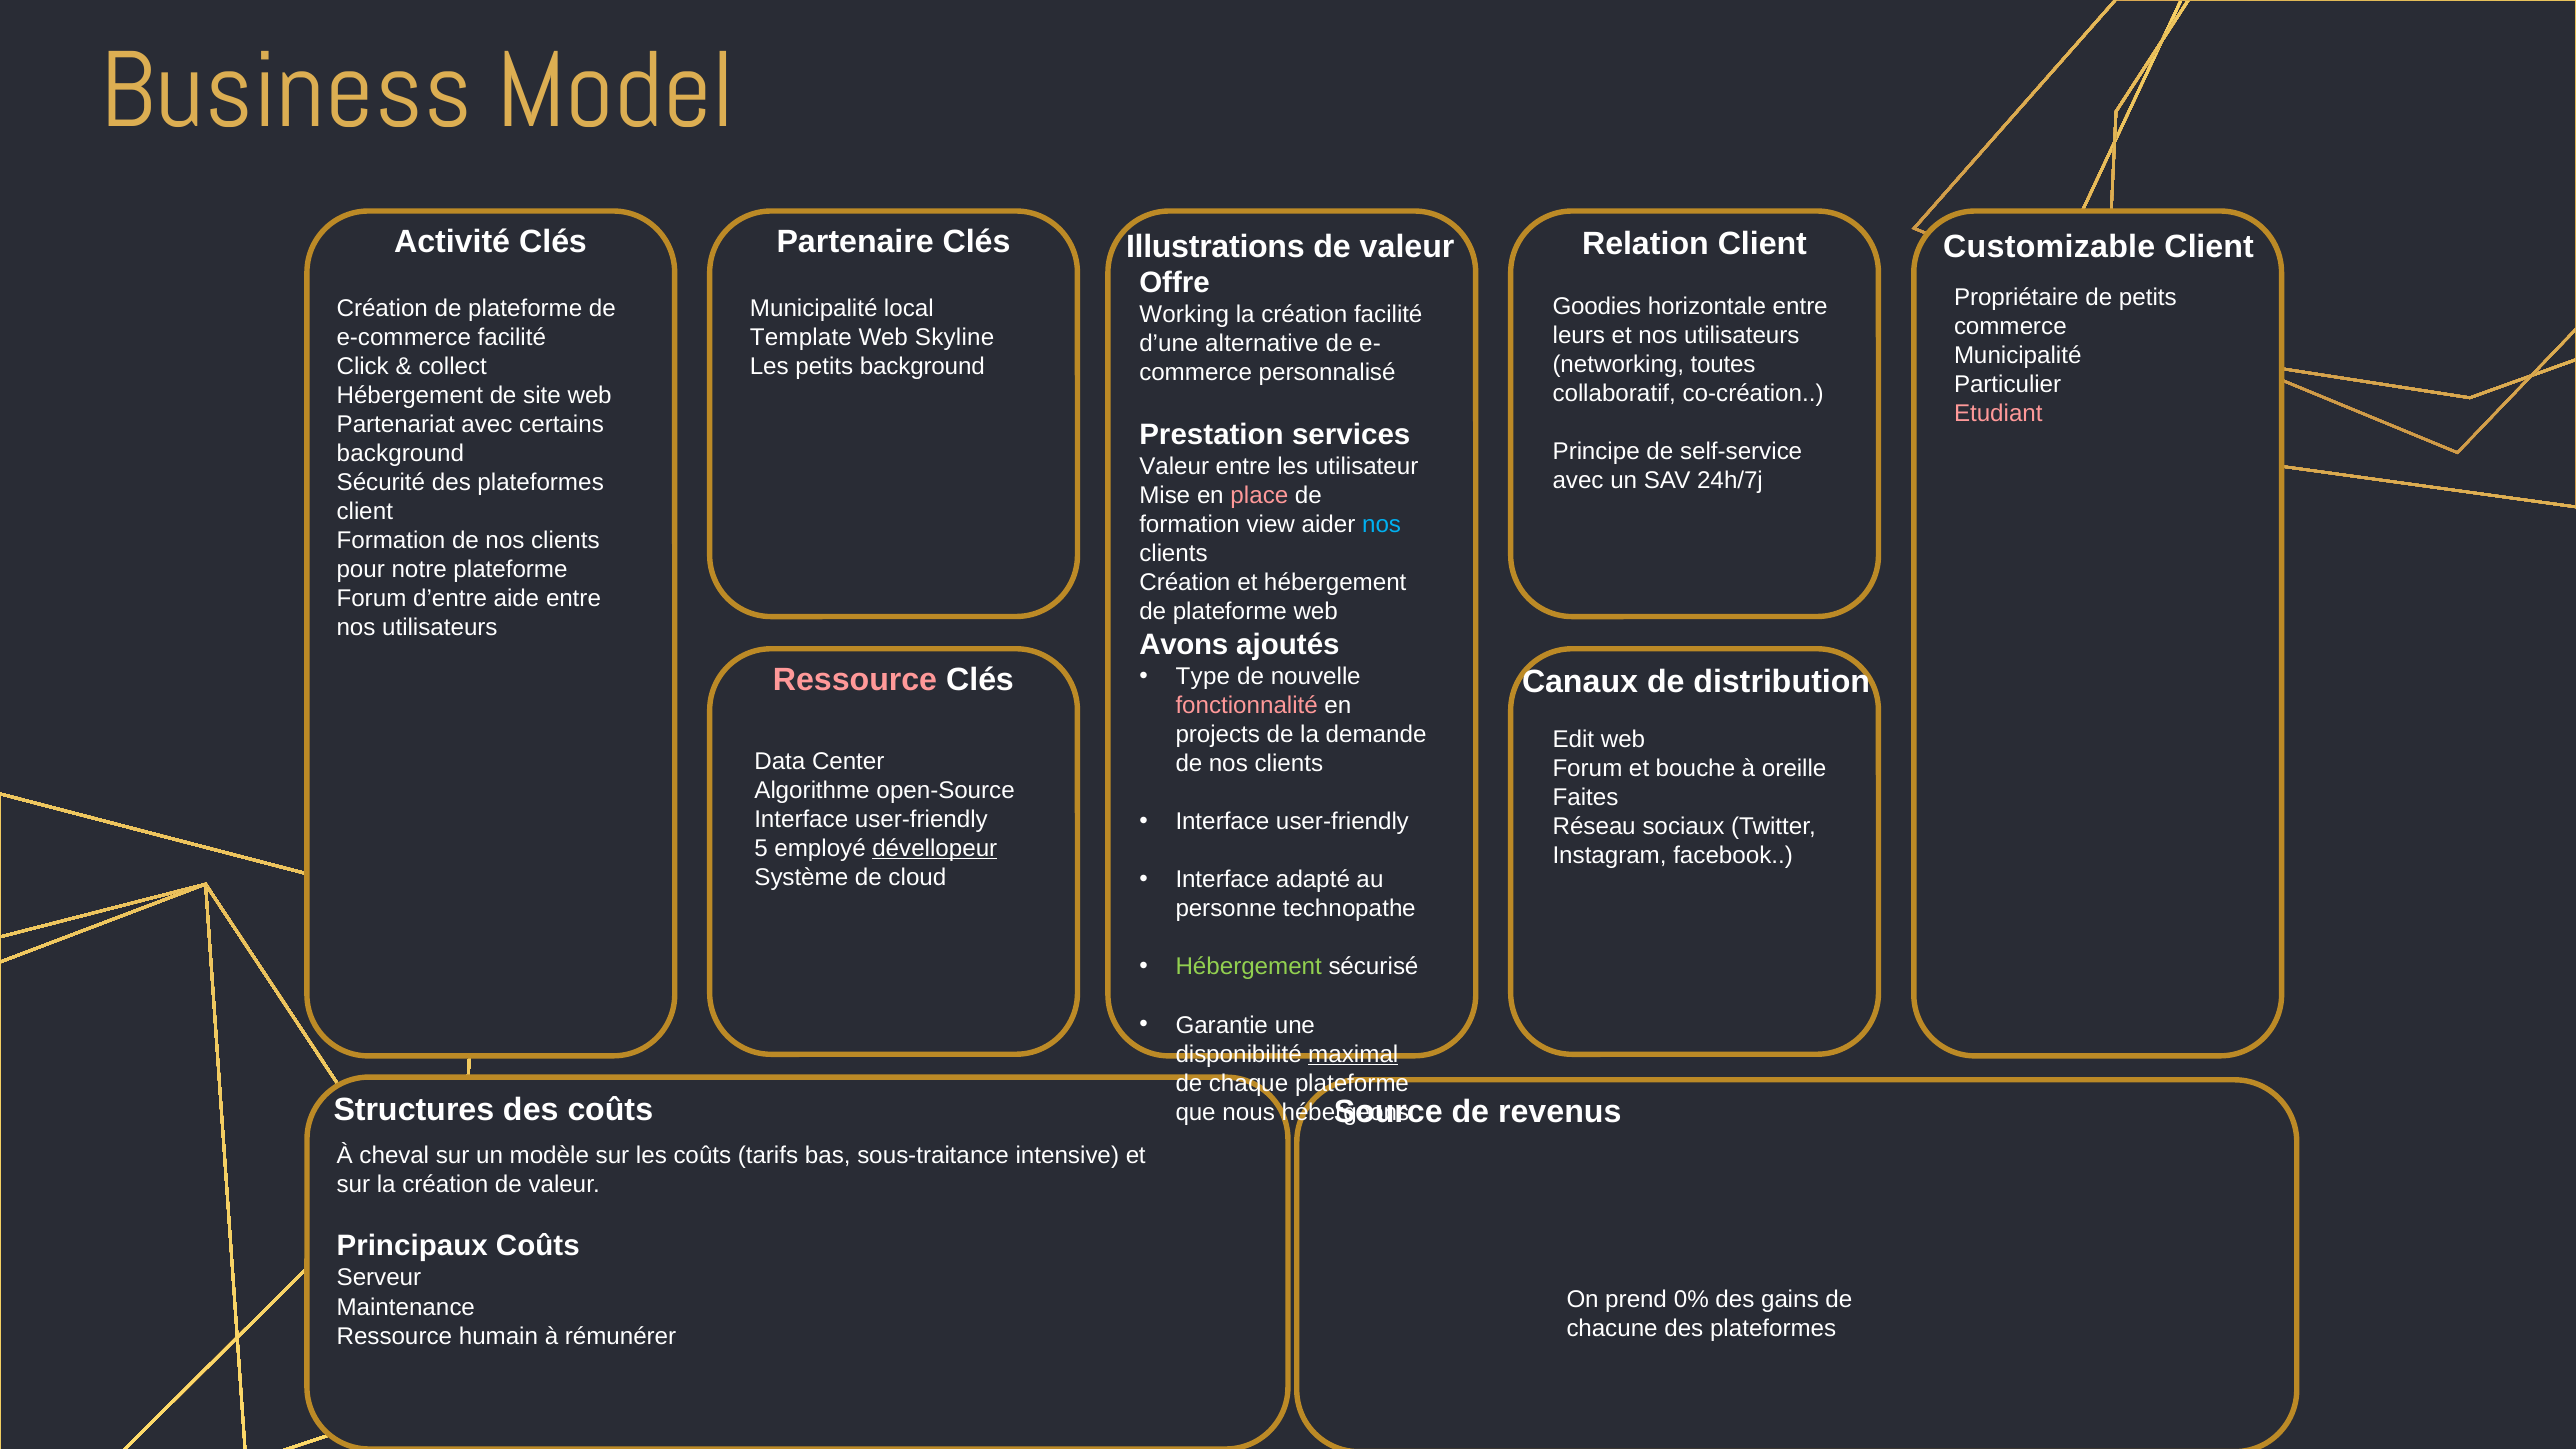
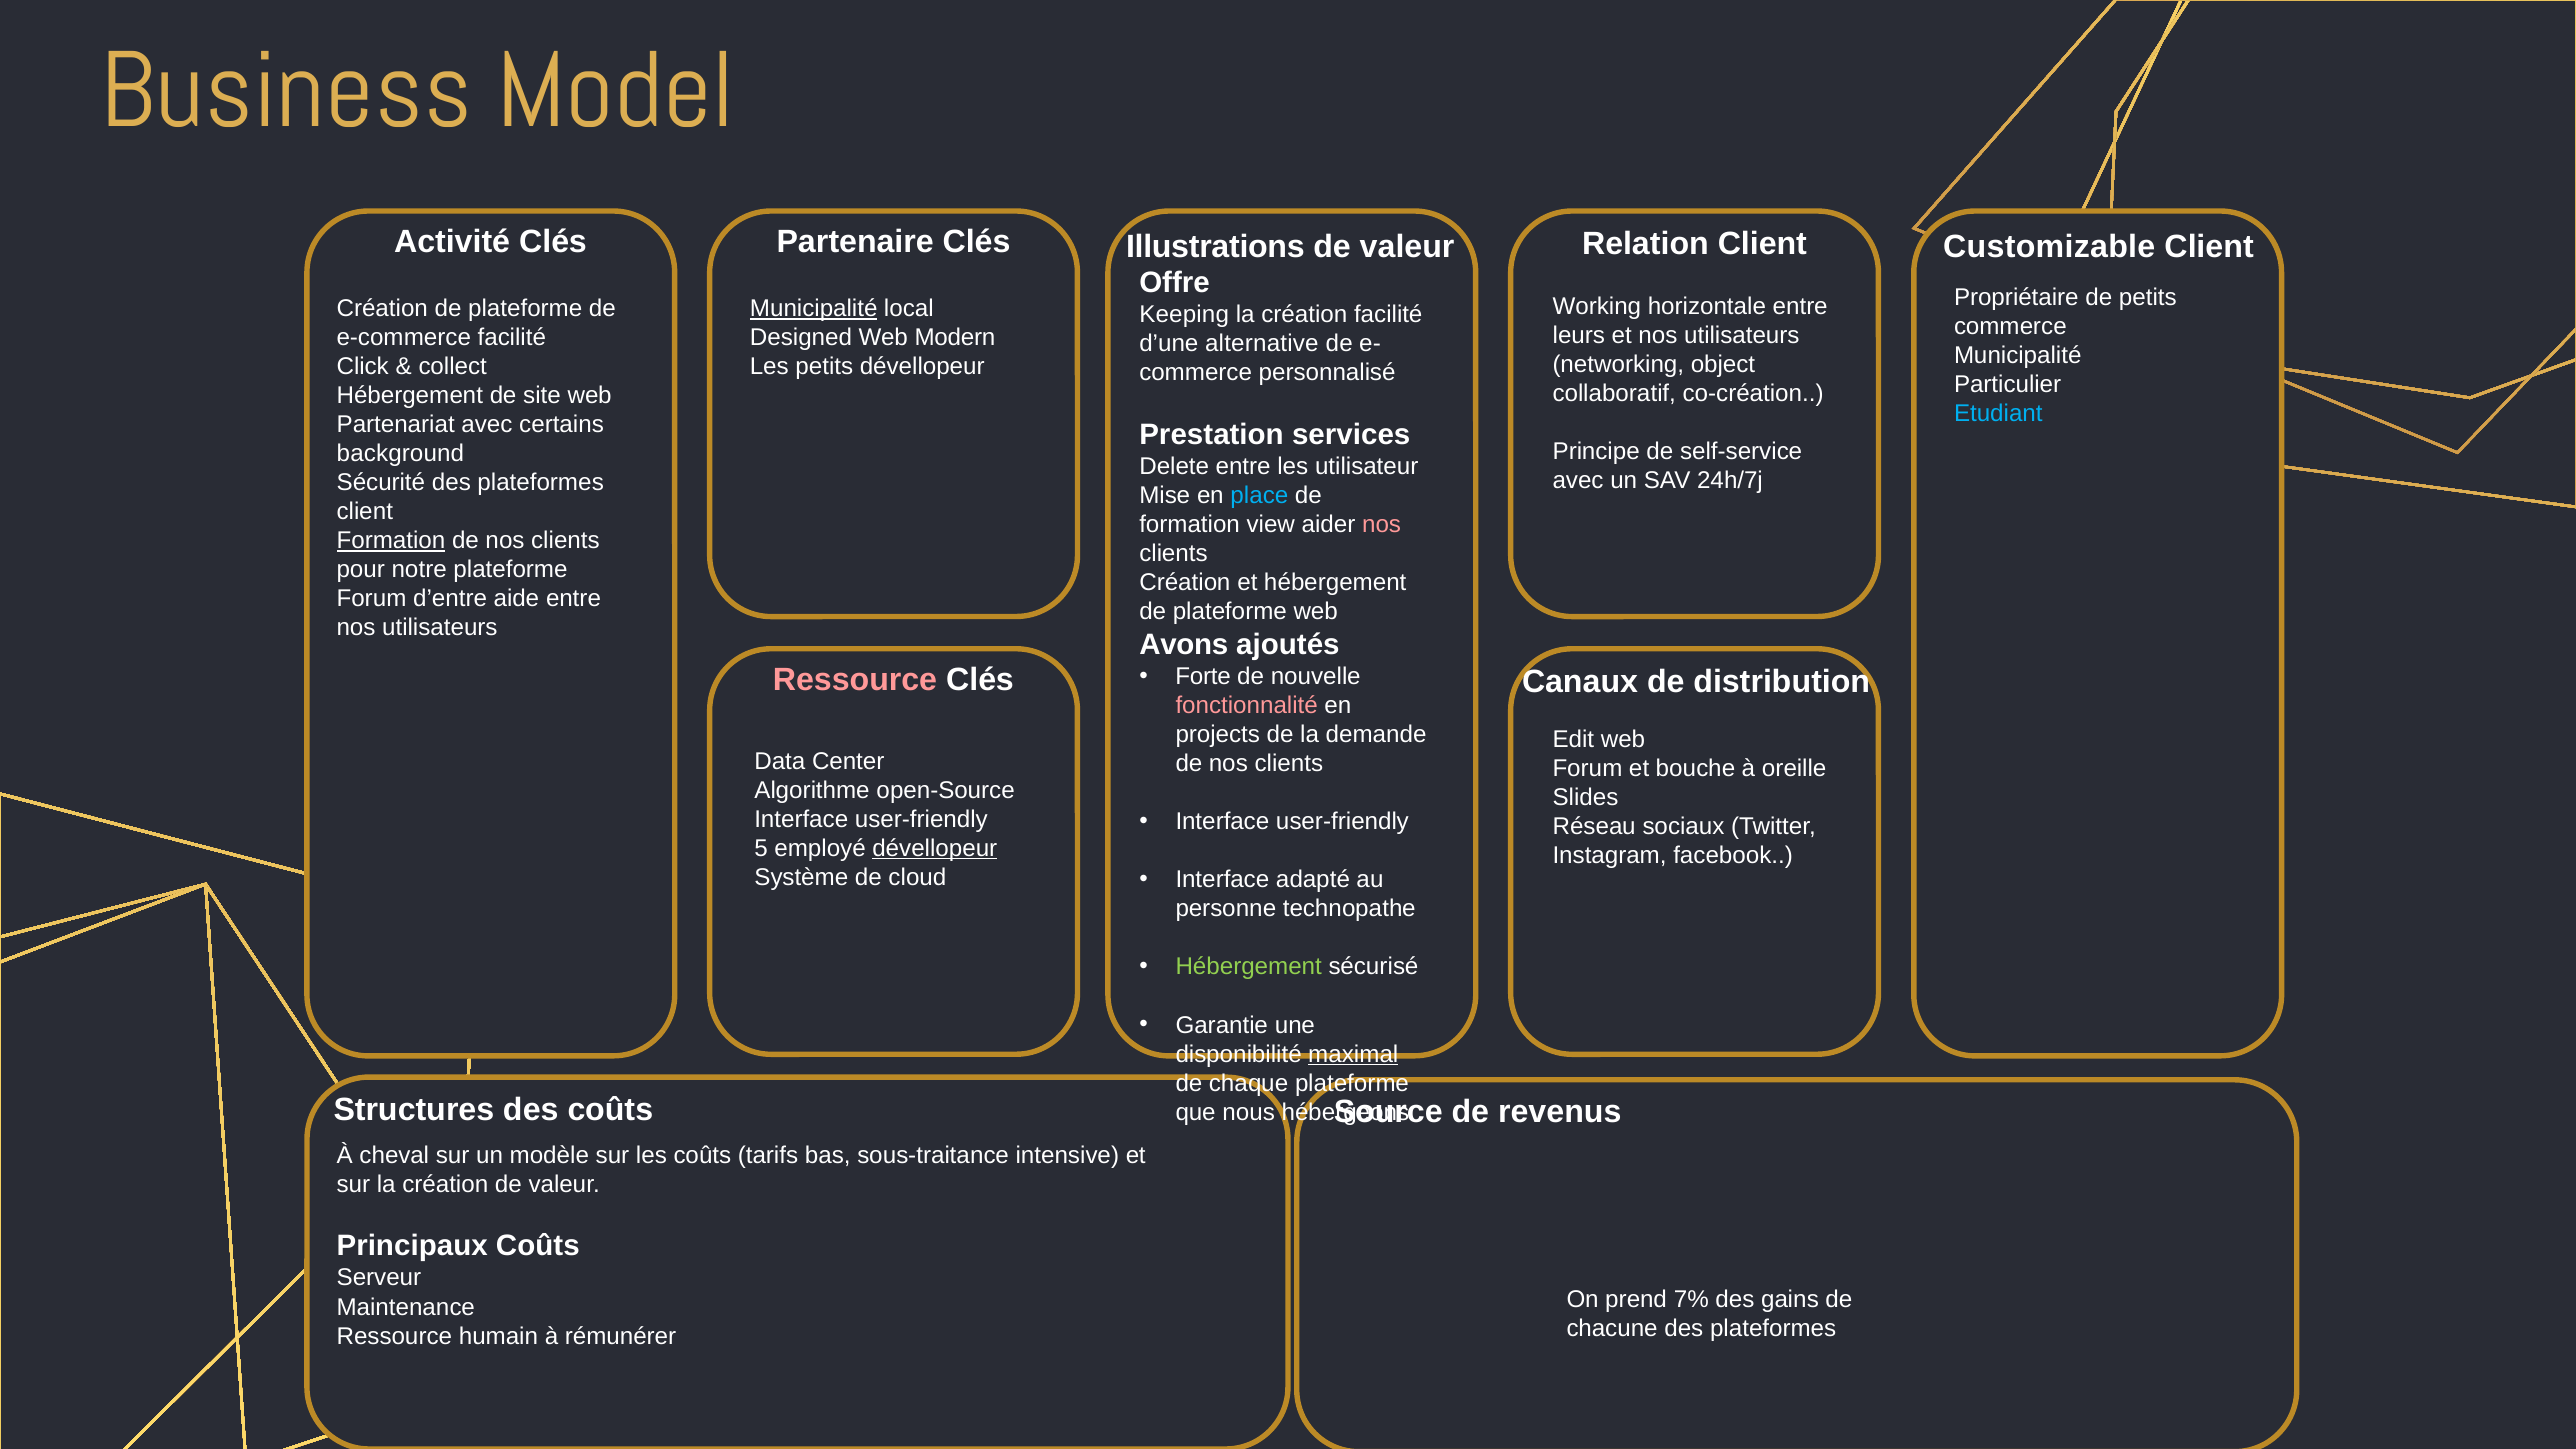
Goodies: Goodies -> Working (1597, 306)
Municipalité underline: none -> present (814, 309)
Working: Working -> Keeping (1184, 315)
Template: Template -> Designed (801, 338)
Skyline: Skyline -> Modern (955, 338)
toutes: toutes -> object (1723, 364)
petits background: background -> dévellopeur (922, 367)
Etudiant colour: pink -> light blue (1998, 413)
Valeur: Valeur -> Delete (1174, 467)
place colour: pink -> light blue (1259, 496)
nos colour: light blue -> pink (1382, 525)
Formation underline: none -> present (391, 541)
Type: Type -> Forte (1203, 676)
Faites: Faites -> Slides (1586, 797)
0%: 0% -> 7% (1691, 1300)
